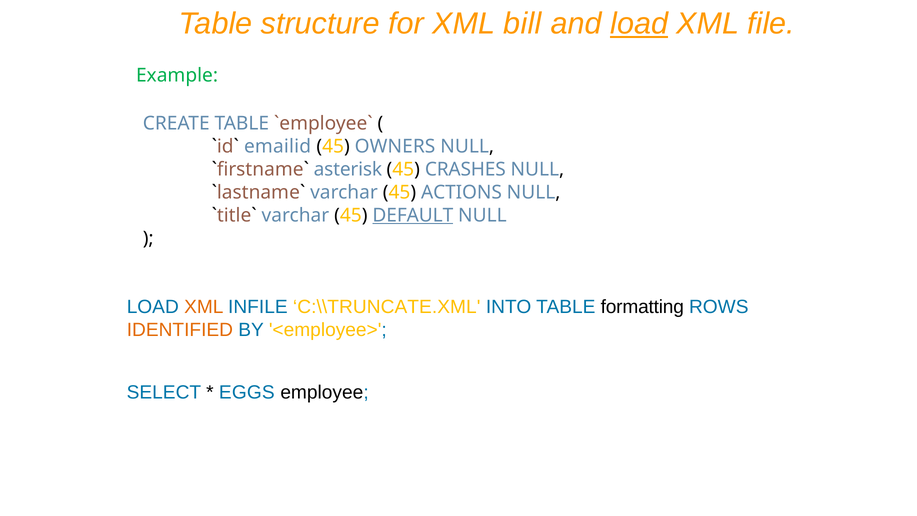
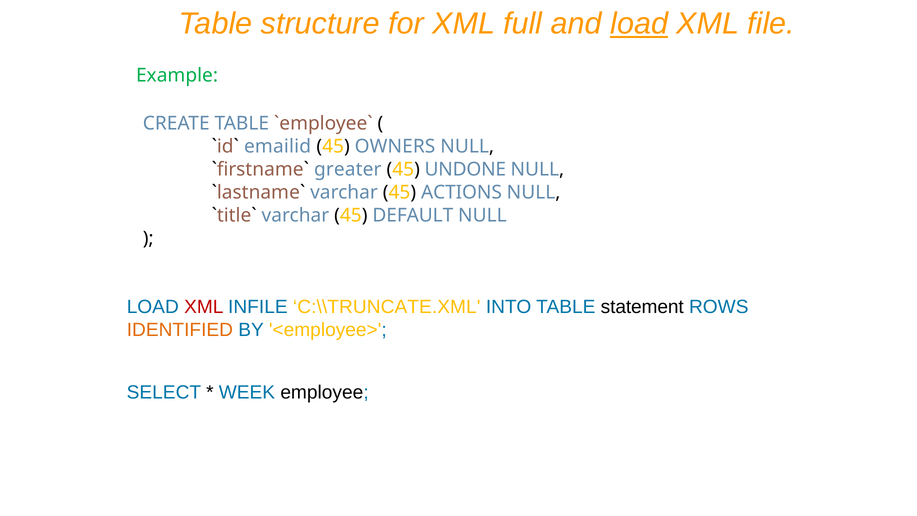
bill: bill -> full (523, 24)
asterisk: asterisk -> greater (348, 169)
CRASHES: CRASHES -> UNDONE (465, 169)
DEFAULT underline: present -> none (413, 215)
XML colour: orange -> red (204, 307)
formatting: formatting -> statement (642, 307)
EGGS: EGGS -> WEEK (247, 392)
